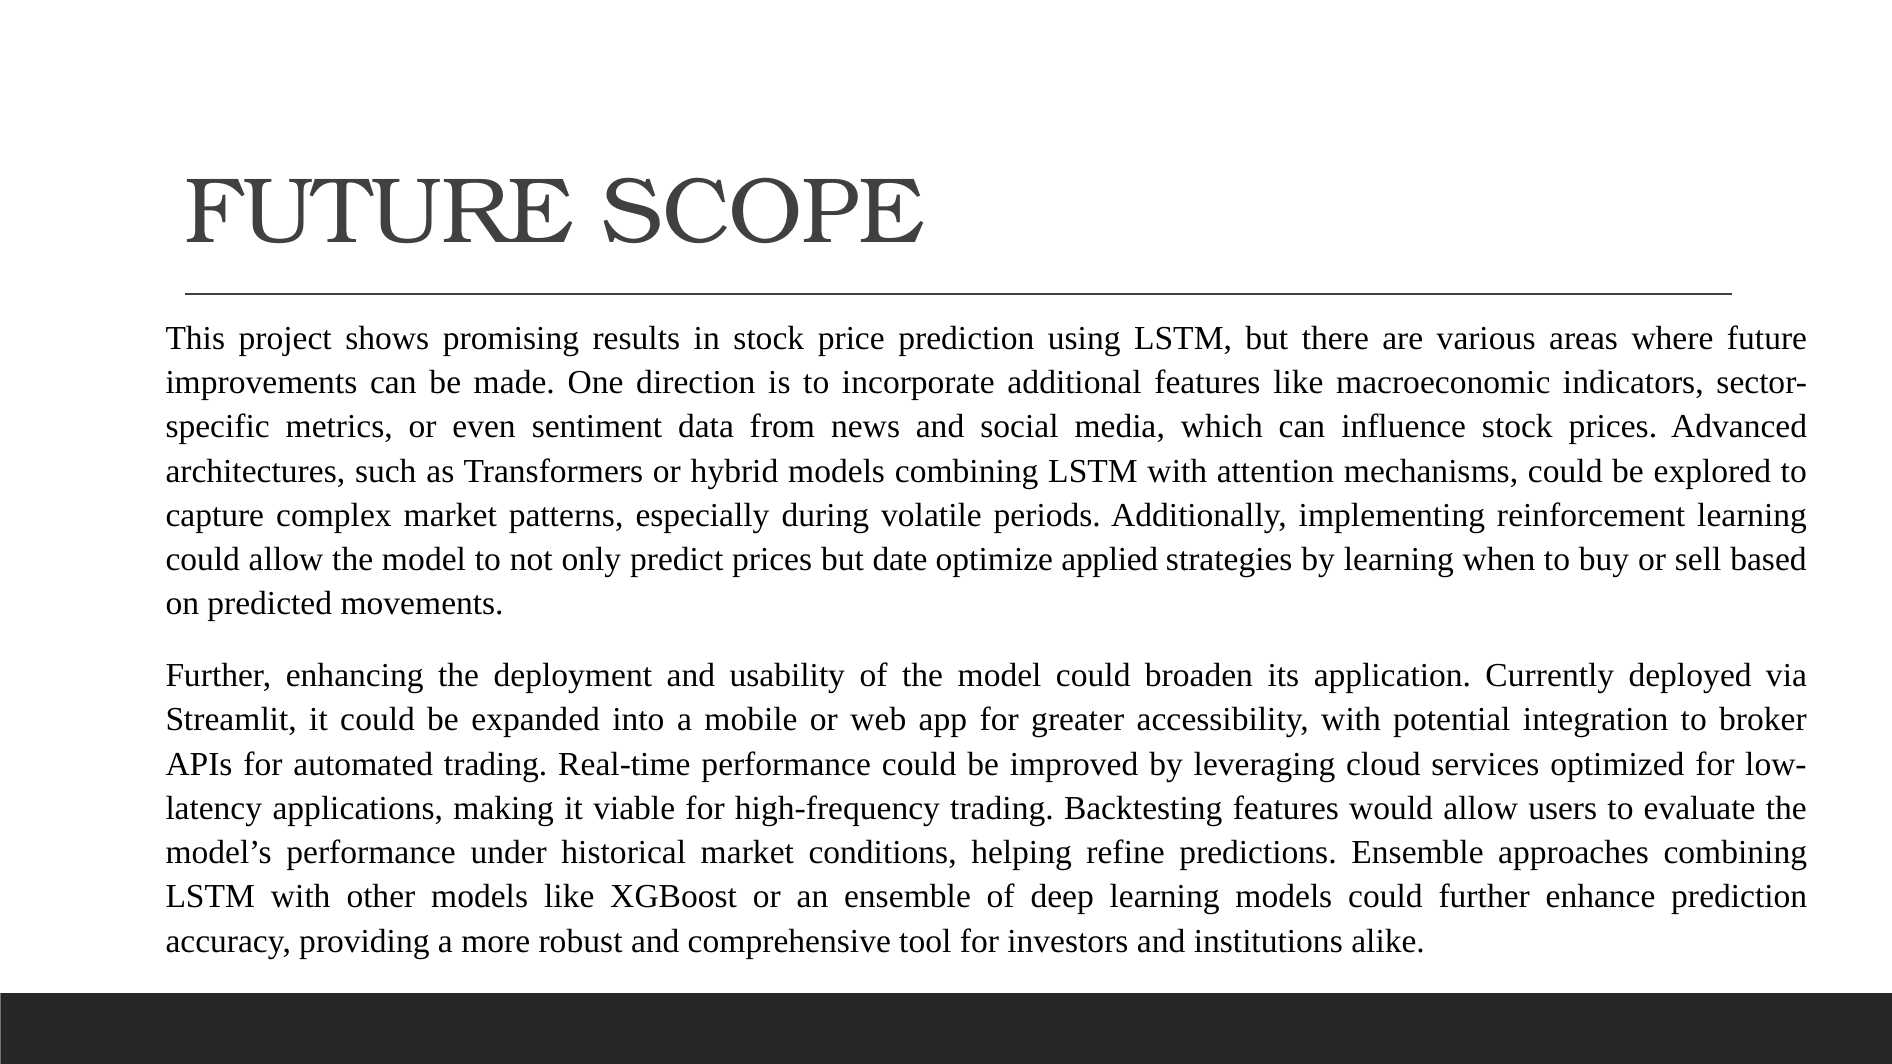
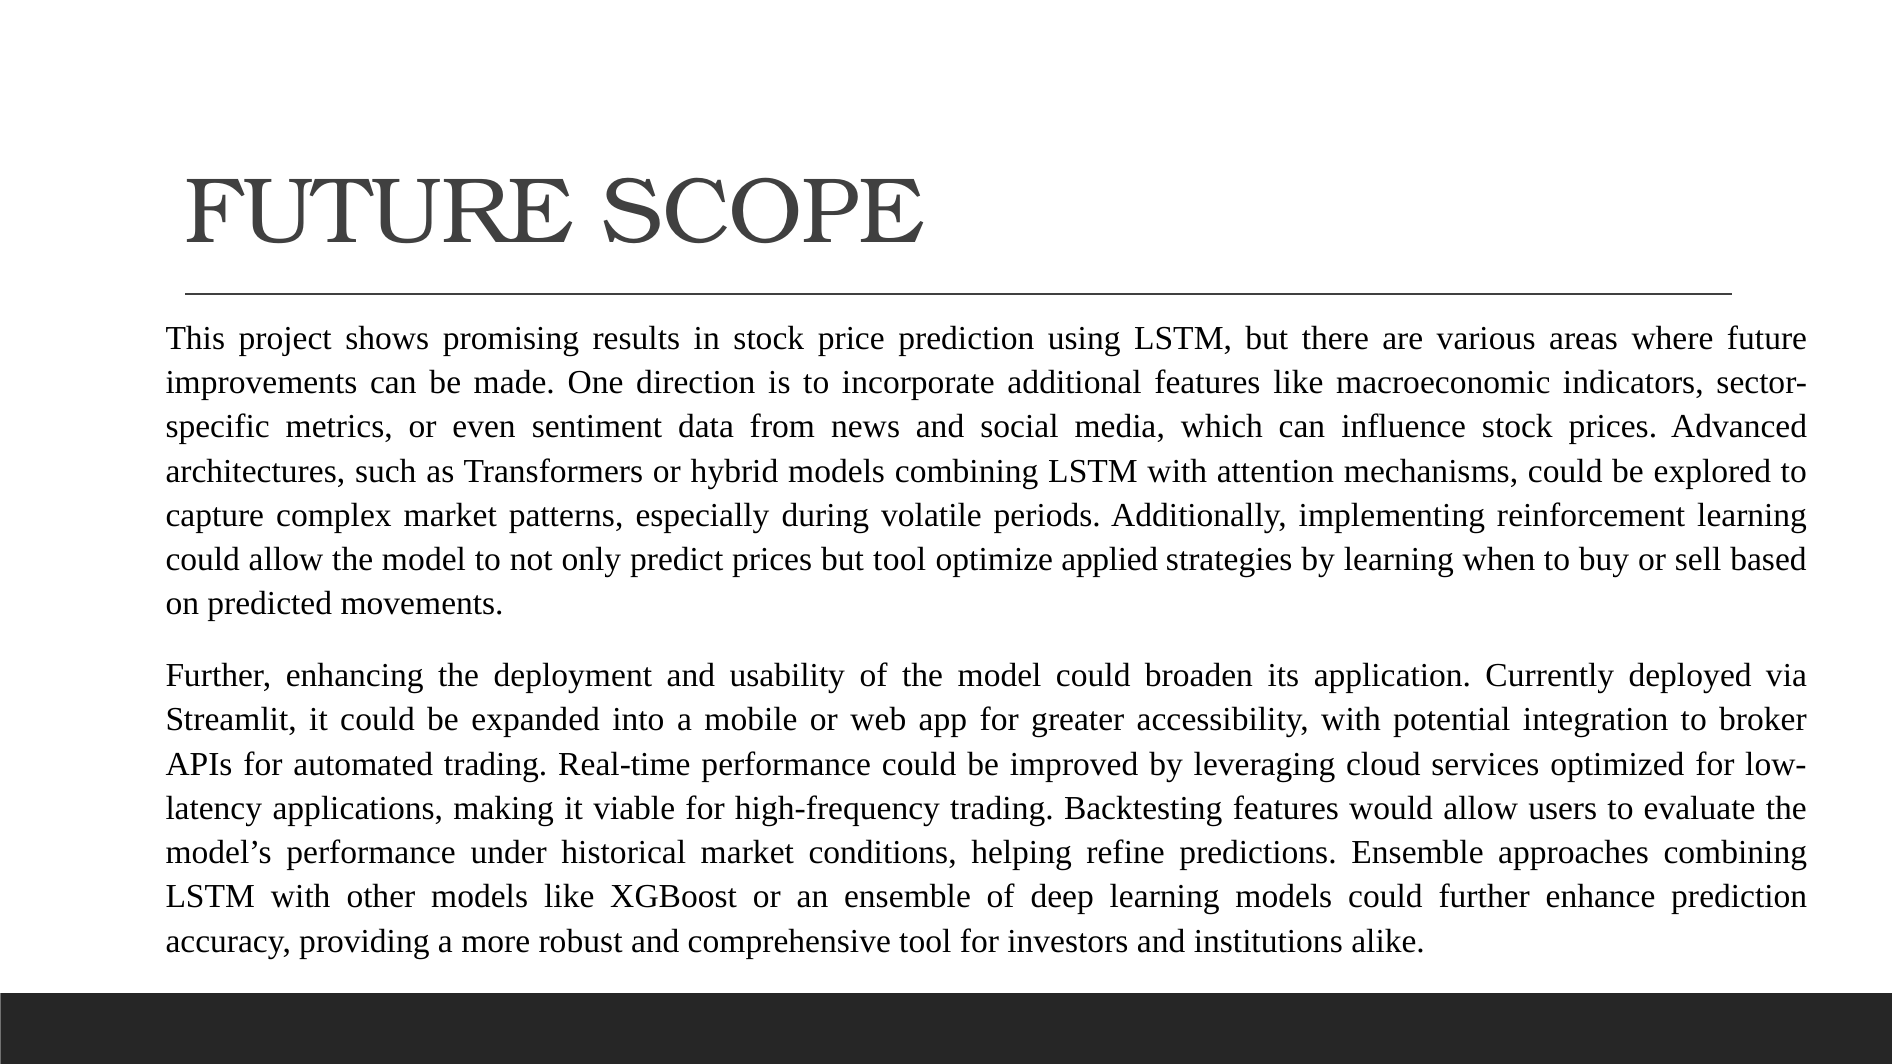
but date: date -> tool (900, 560)
